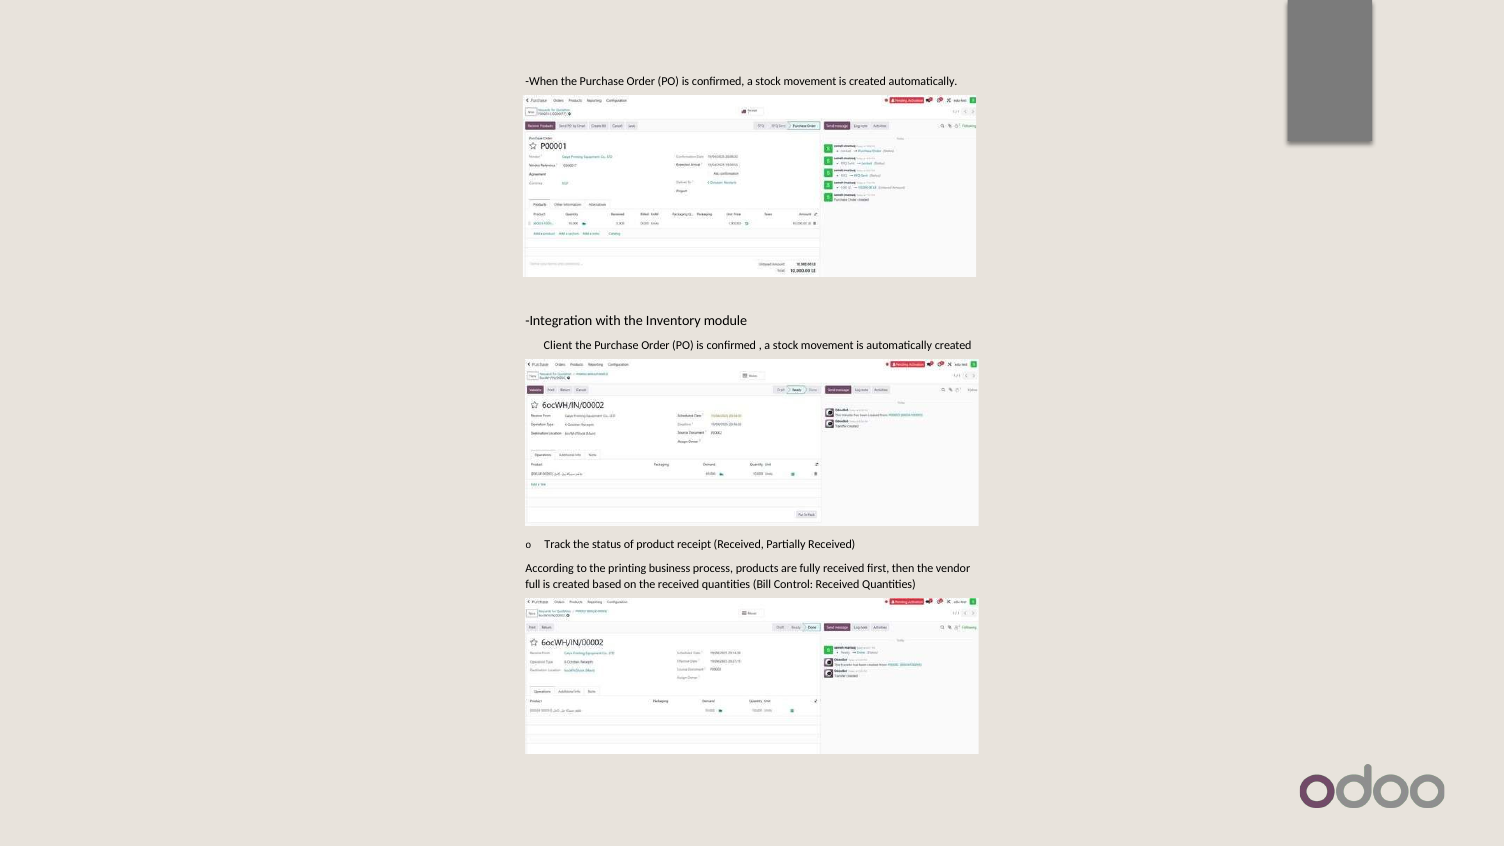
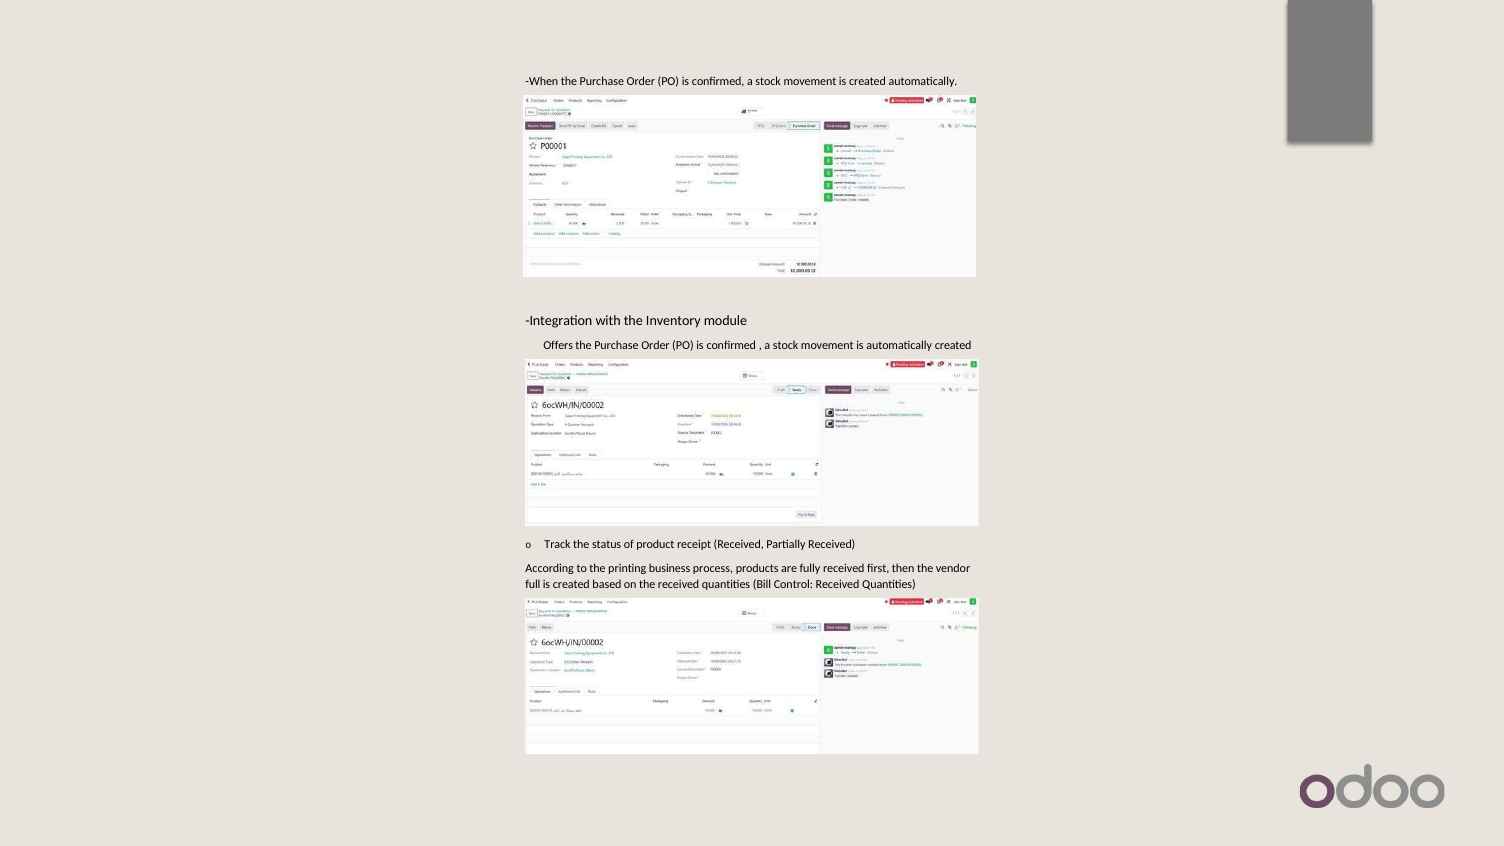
Client: Client -> Offers (558, 346)
